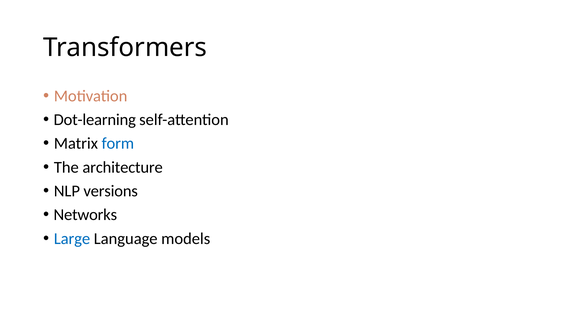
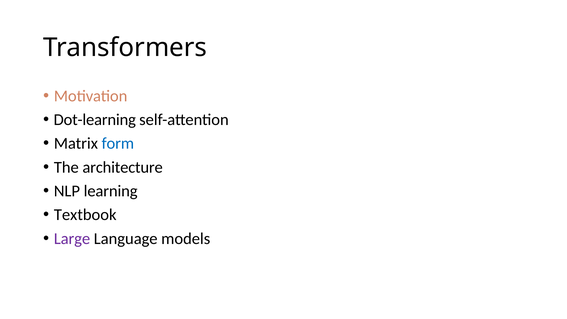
versions: versions -> learning (111, 191)
Networks: Networks -> Textbook (85, 215)
Large colour: blue -> purple (72, 239)
